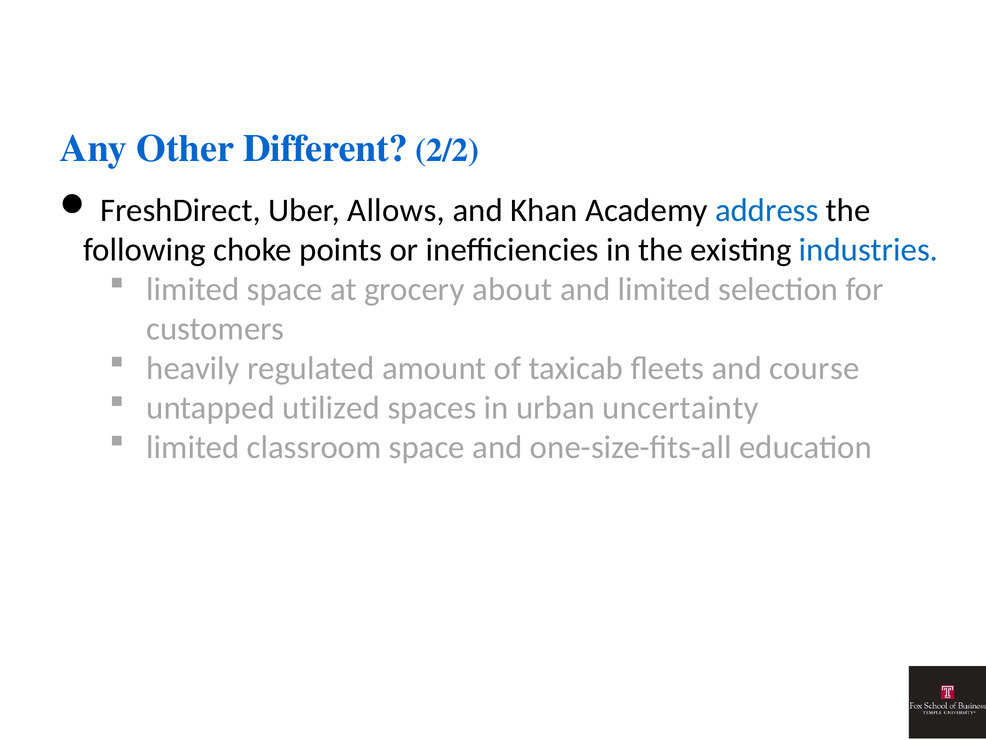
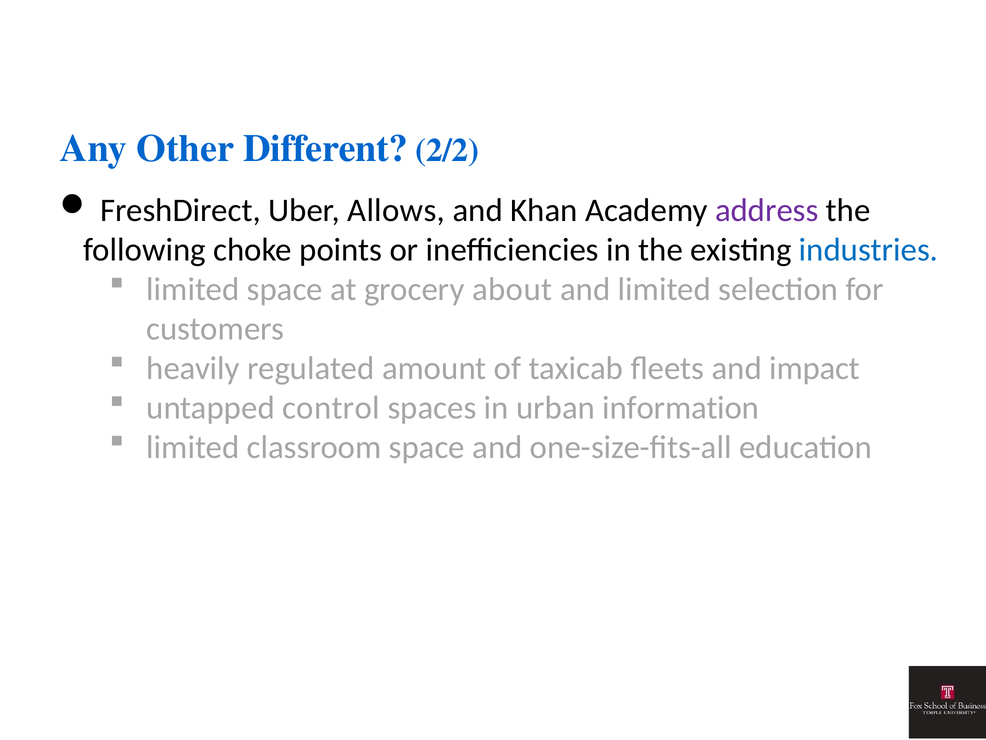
address colour: blue -> purple (767, 210)
course: course -> impact (815, 368)
utilized: utilized -> control (331, 407)
uncertainty: uncertainty -> information (681, 407)
